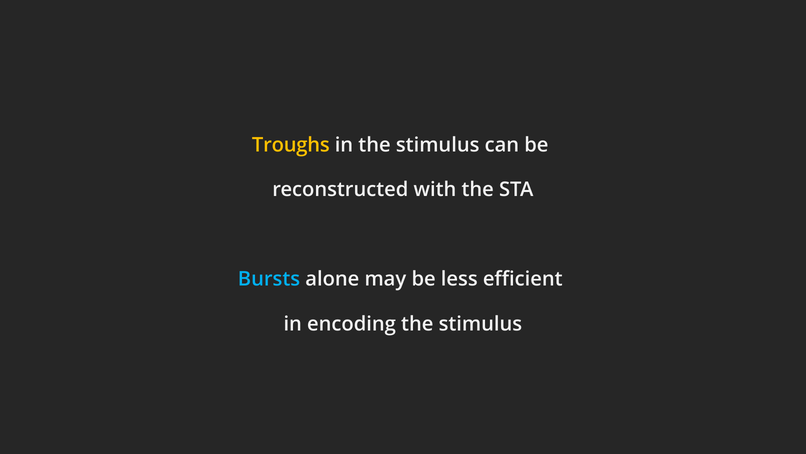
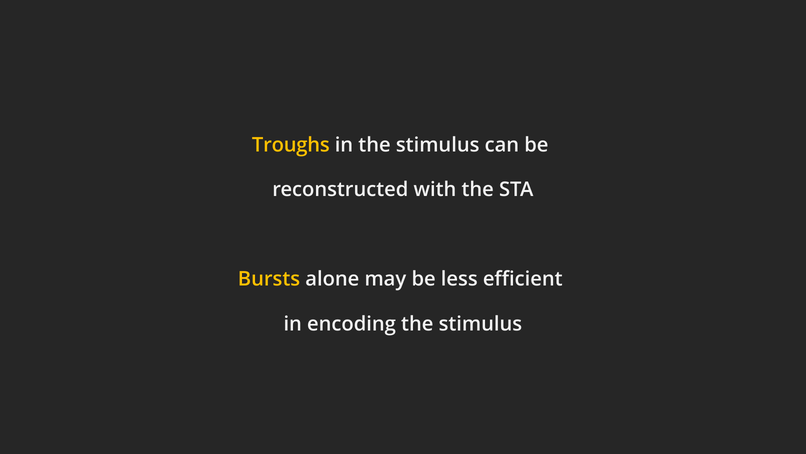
Bursts colour: light blue -> yellow (269, 279)
